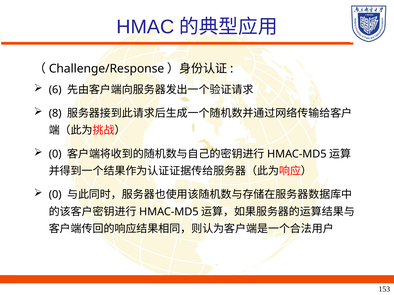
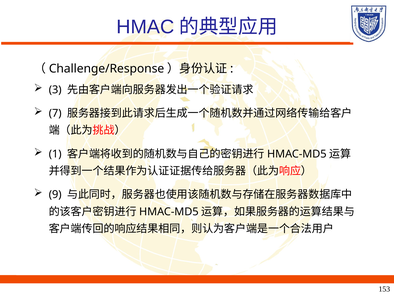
6: 6 -> 3 (55, 90)
8: 8 -> 7 (55, 113)
0: 0 -> 1 (55, 154)
0: 0 -> 9 (55, 195)
